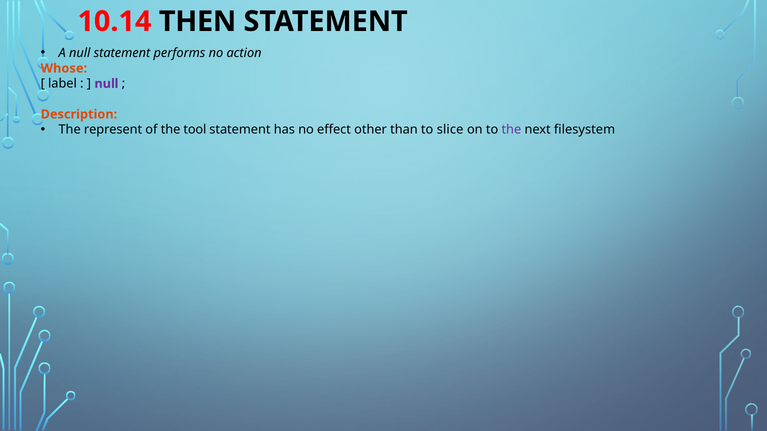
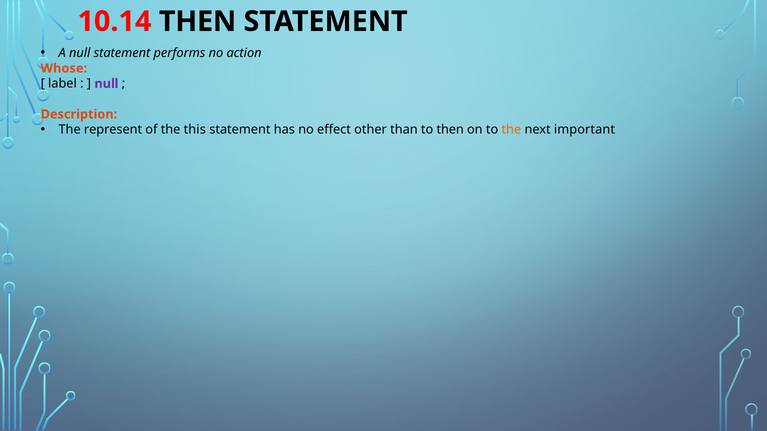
tool: tool -> this (195, 130)
to slice: slice -> then (450, 130)
the colour: purple -> orange (511, 130)
filesystem: filesystem -> important (584, 130)
